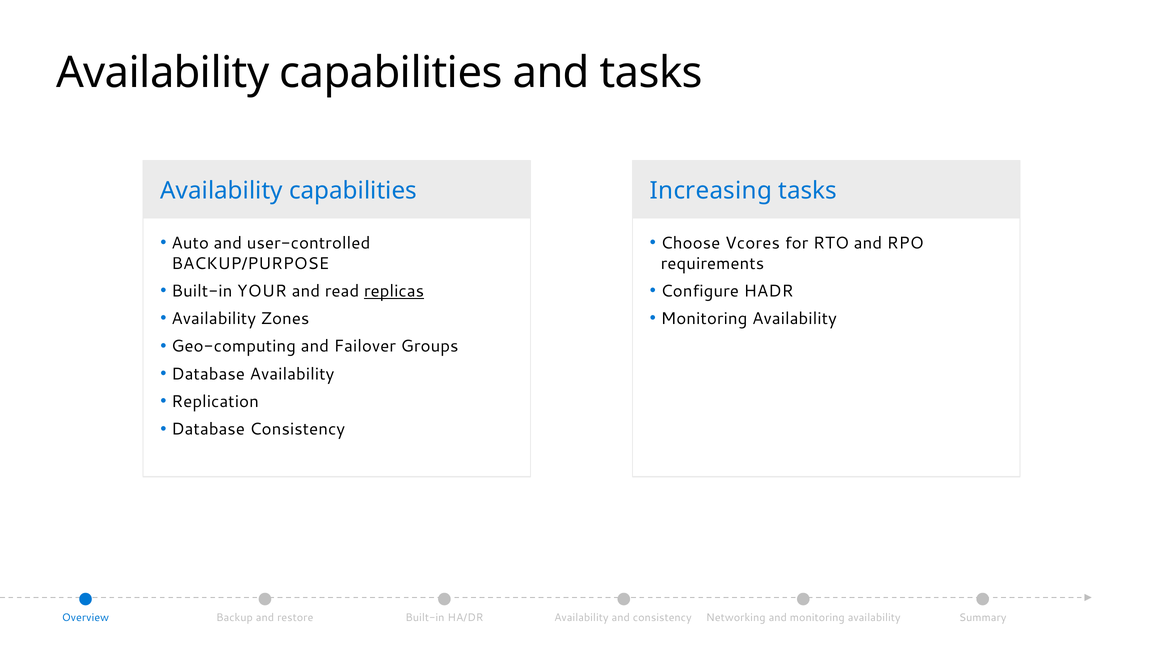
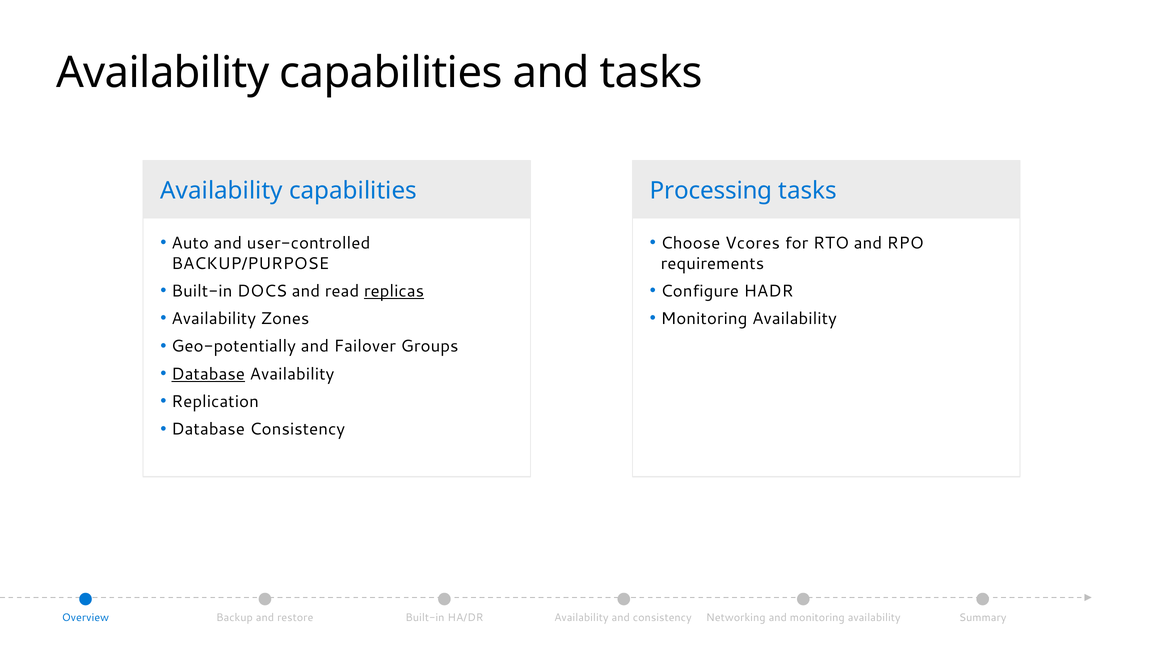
Increasing: Increasing -> Processing (711, 191)
YOUR: YOUR -> DOCS (262, 291)
Geo-computing: Geo-computing -> Geo-potentially (234, 346)
Database underline: none -> present (208, 374)
